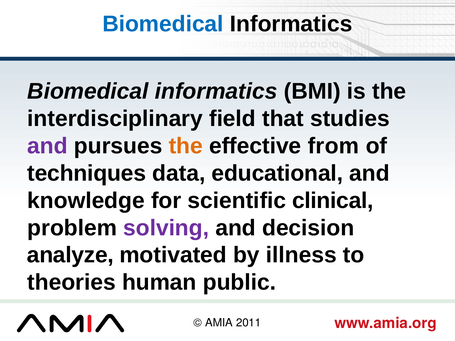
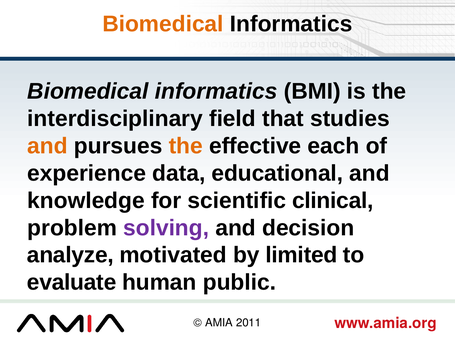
Biomedical colour: blue -> orange (163, 24)
and colour: purple -> orange (48, 146)
from: from -> each (334, 146)
techniques: techniques -> experience (87, 173)
illness: illness -> limited (301, 255)
theories: theories -> evaluate (72, 283)
